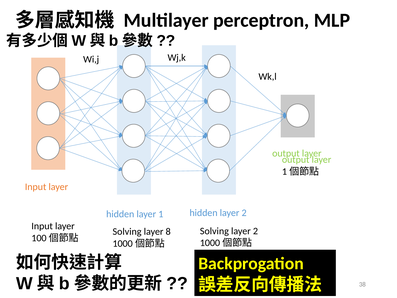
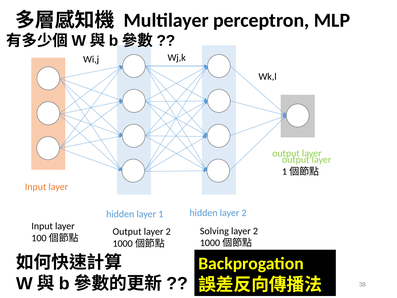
Solving: Solving -> Output (127, 231)
8: 8 -> 2 (168, 231)
